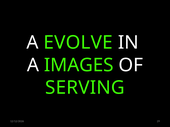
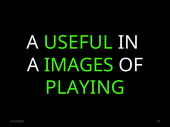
EVOLVE: EVOLVE -> USEFUL (78, 43)
SERVING: SERVING -> PLAYING (85, 88)
